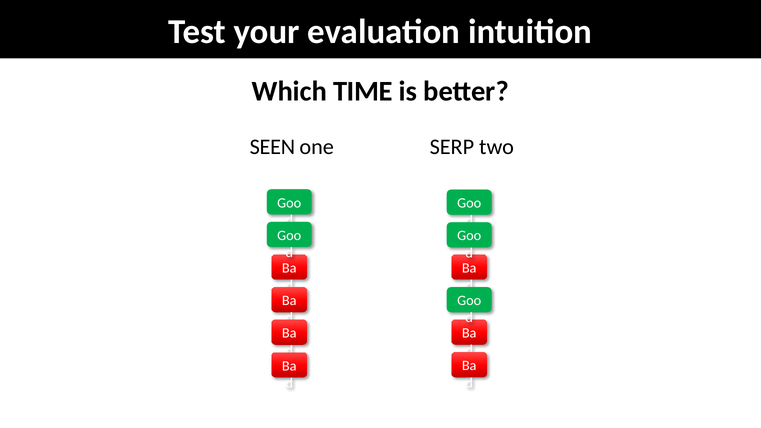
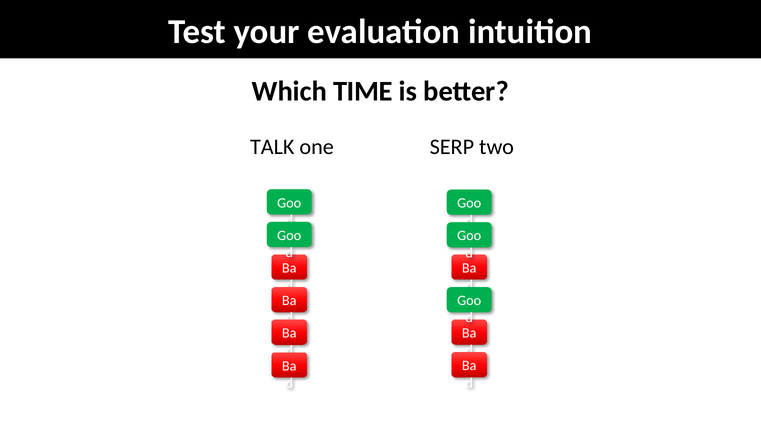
SEEN: SEEN -> TALK (272, 147)
